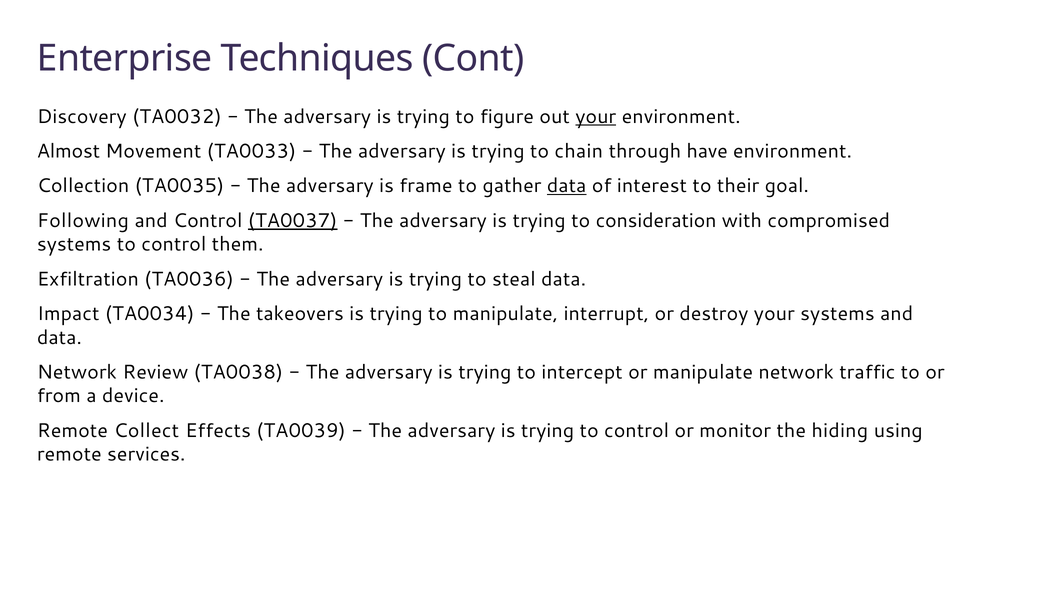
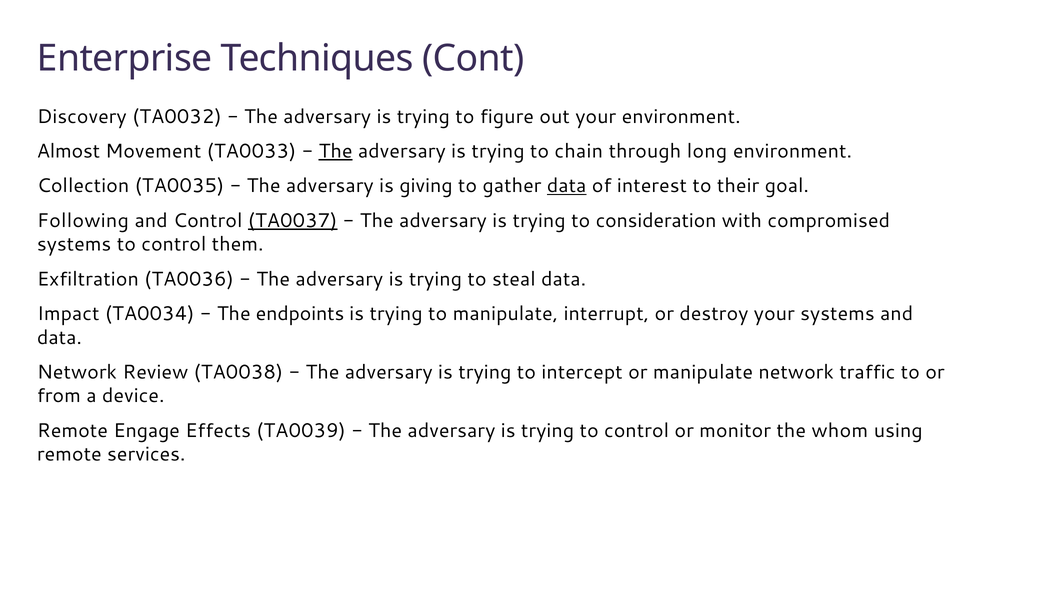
your underline: present -> none (596, 117)
The underline: none -> present (336, 151)
have: have -> long (707, 151)
frame: frame -> giving (426, 186)
takeovers: takeovers -> endpoints (300, 314)
Collect: Collect -> Engage (147, 431)
hiding: hiding -> whom (840, 431)
